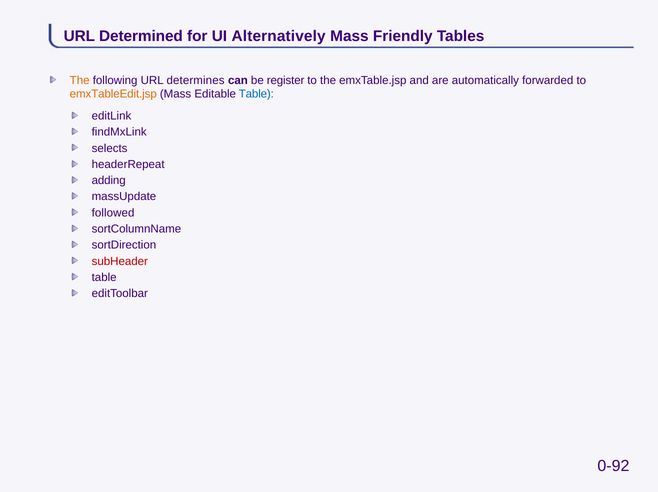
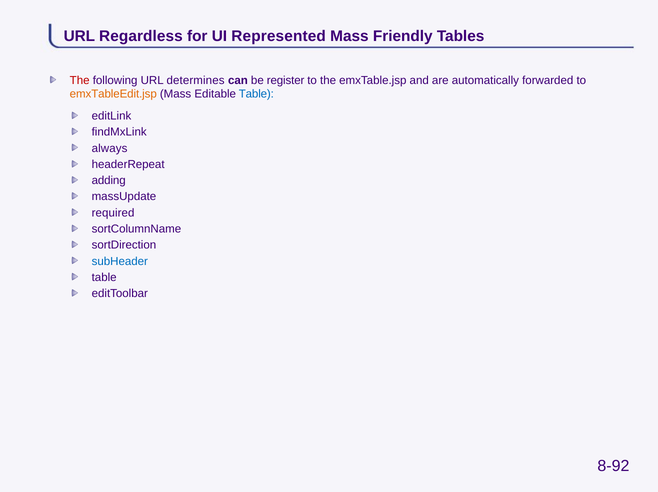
Determined: Determined -> Regardless (141, 36)
Alternatively: Alternatively -> Represented (279, 36)
The colour: orange -> red (80, 80)
selects: selects -> always (110, 148)
followed: followed -> required (113, 213)
subHeader colour: red -> blue (120, 261)
0-92: 0-92 -> 8-92 (613, 466)
